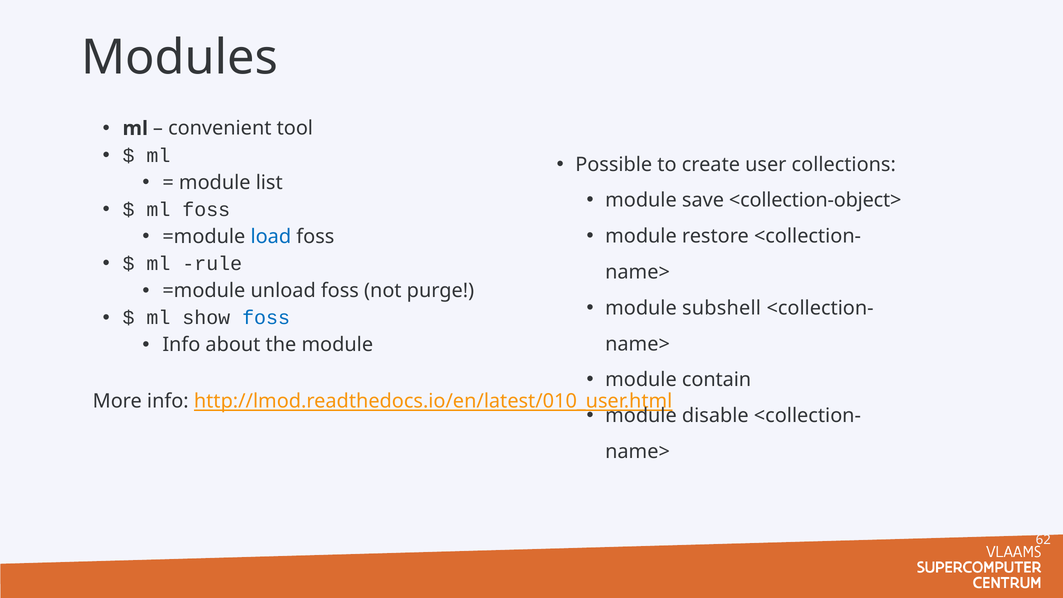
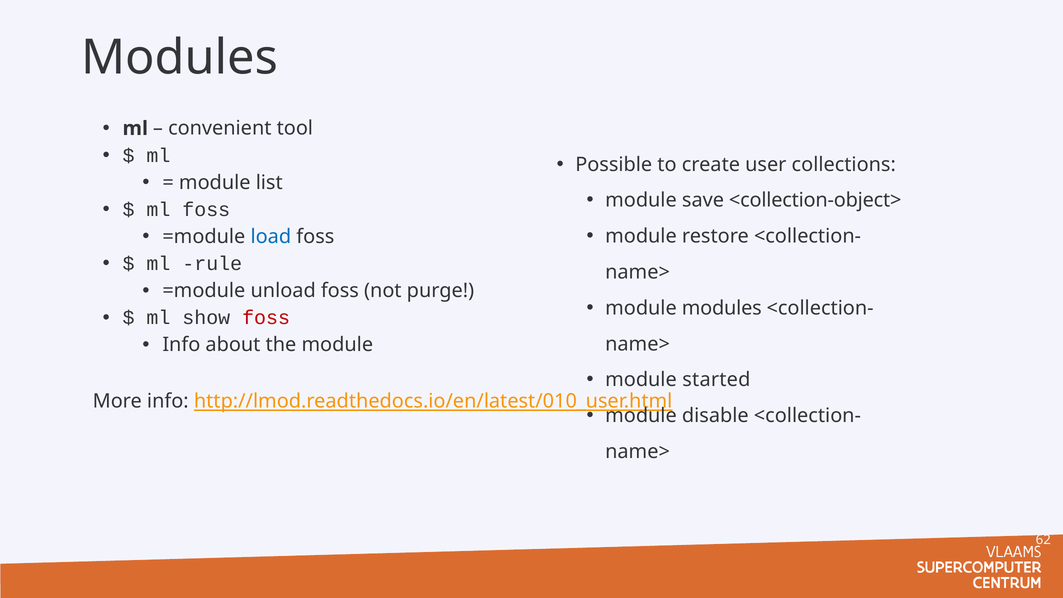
module subshell: subshell -> modules (722, 308)
foss colour: blue -> red (266, 318)
contain: contain -> started (716, 380)
